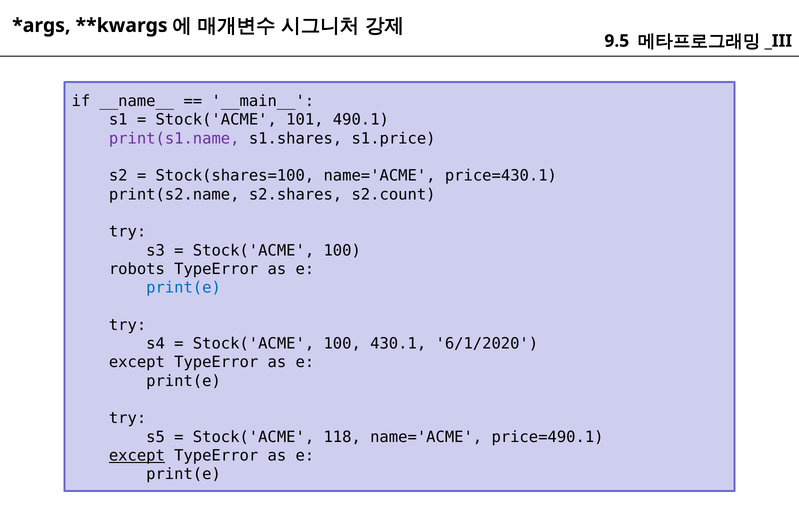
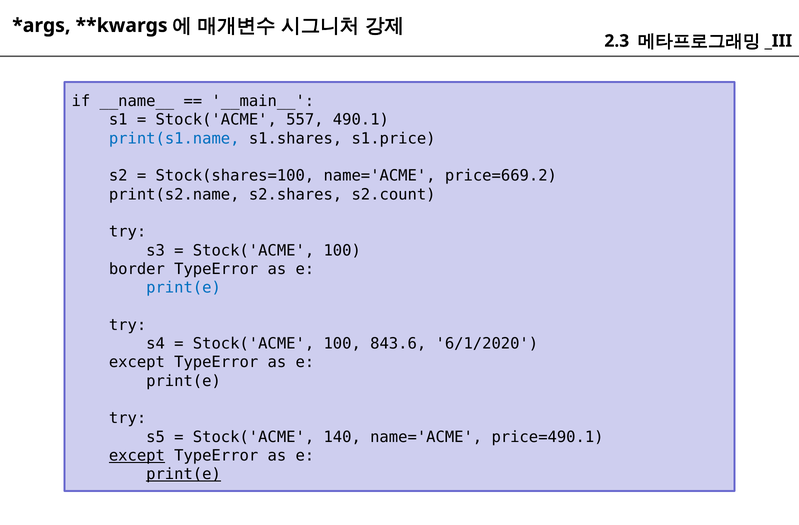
9.5: 9.5 -> 2.3 (617, 41)
101: 101 -> 557 (305, 120)
print(s1.name colour: purple -> blue (174, 138)
price=430.1: price=430.1 -> price=669.2 (501, 176)
robots: robots -> border (137, 269)
430.1: 430.1 -> 843.6 (398, 344)
118: 118 -> 140 (342, 437)
print(e underline: none -> present (184, 474)
